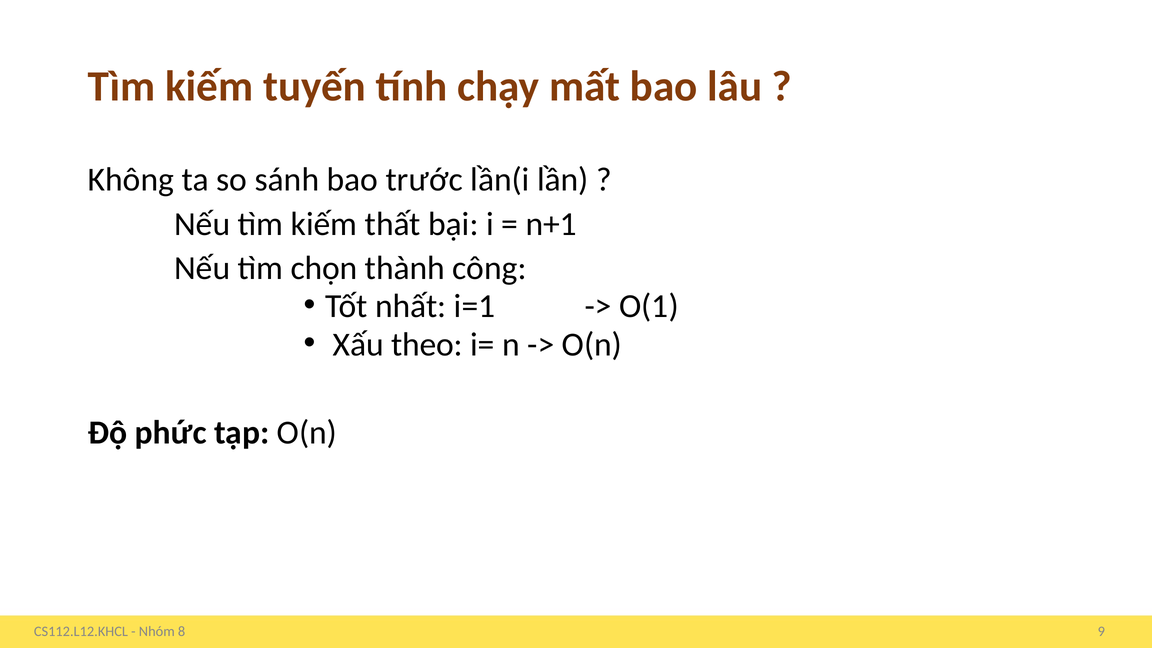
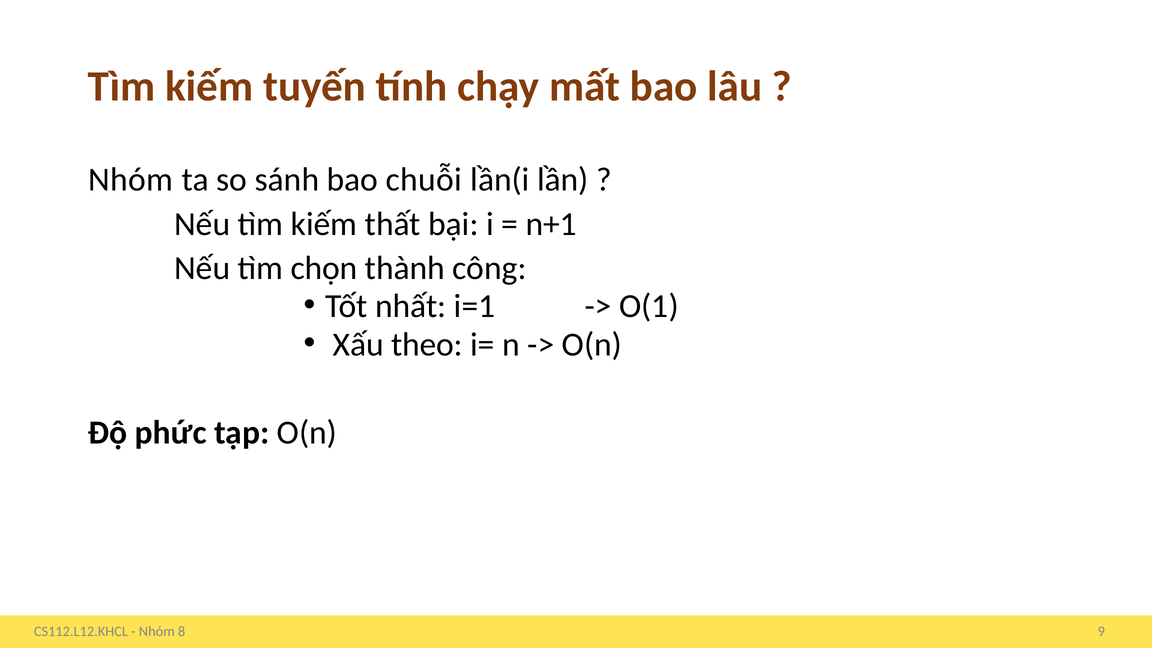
Không: Không -> Nhóm (131, 180)
trước: trước -> chuỗi (424, 180)
